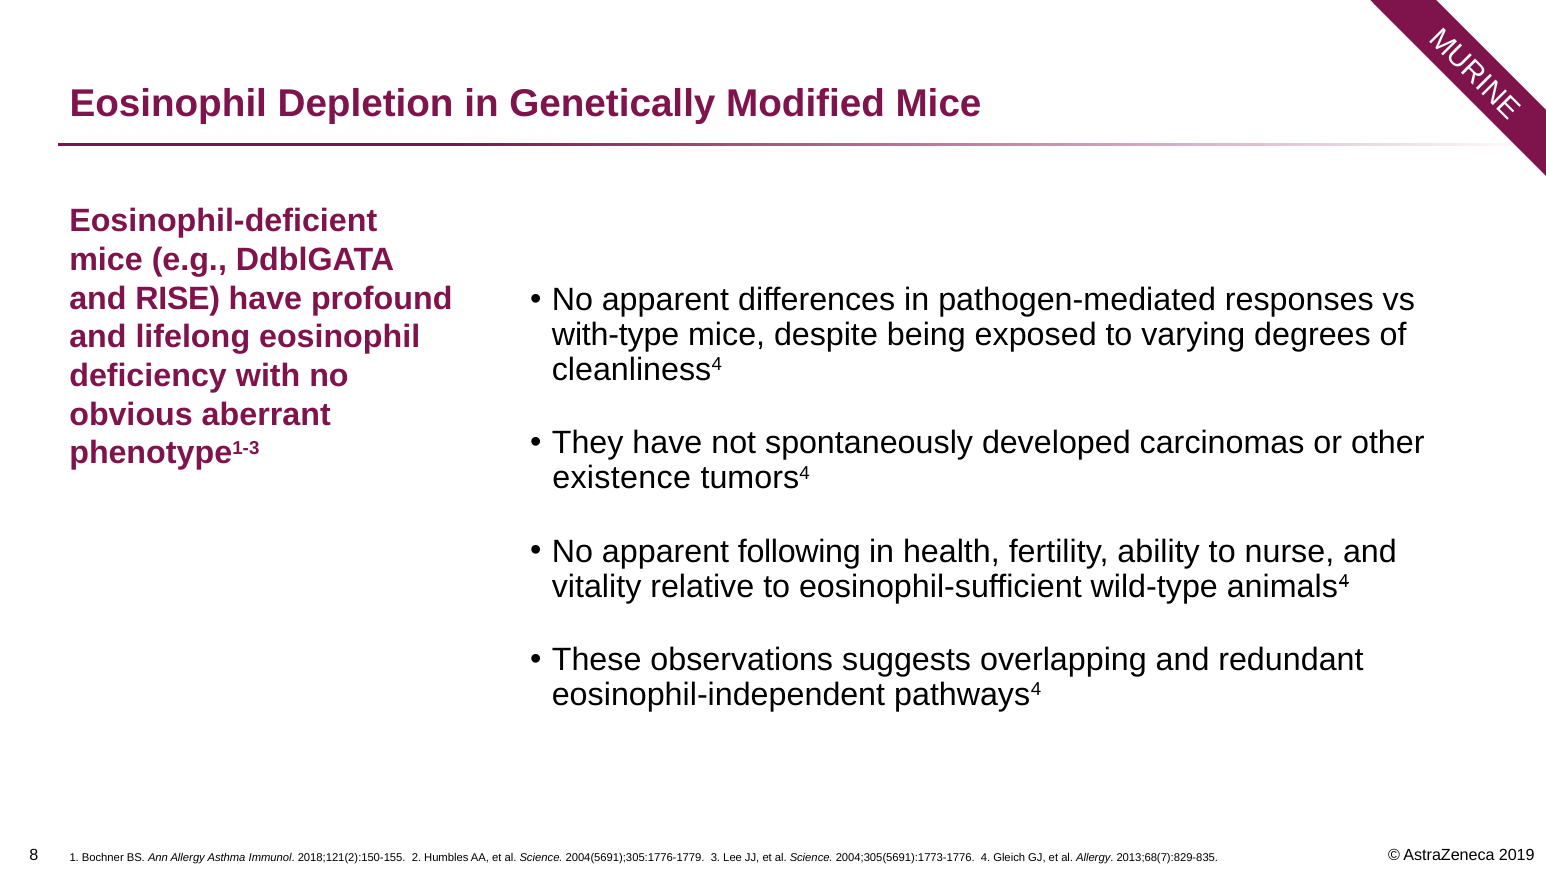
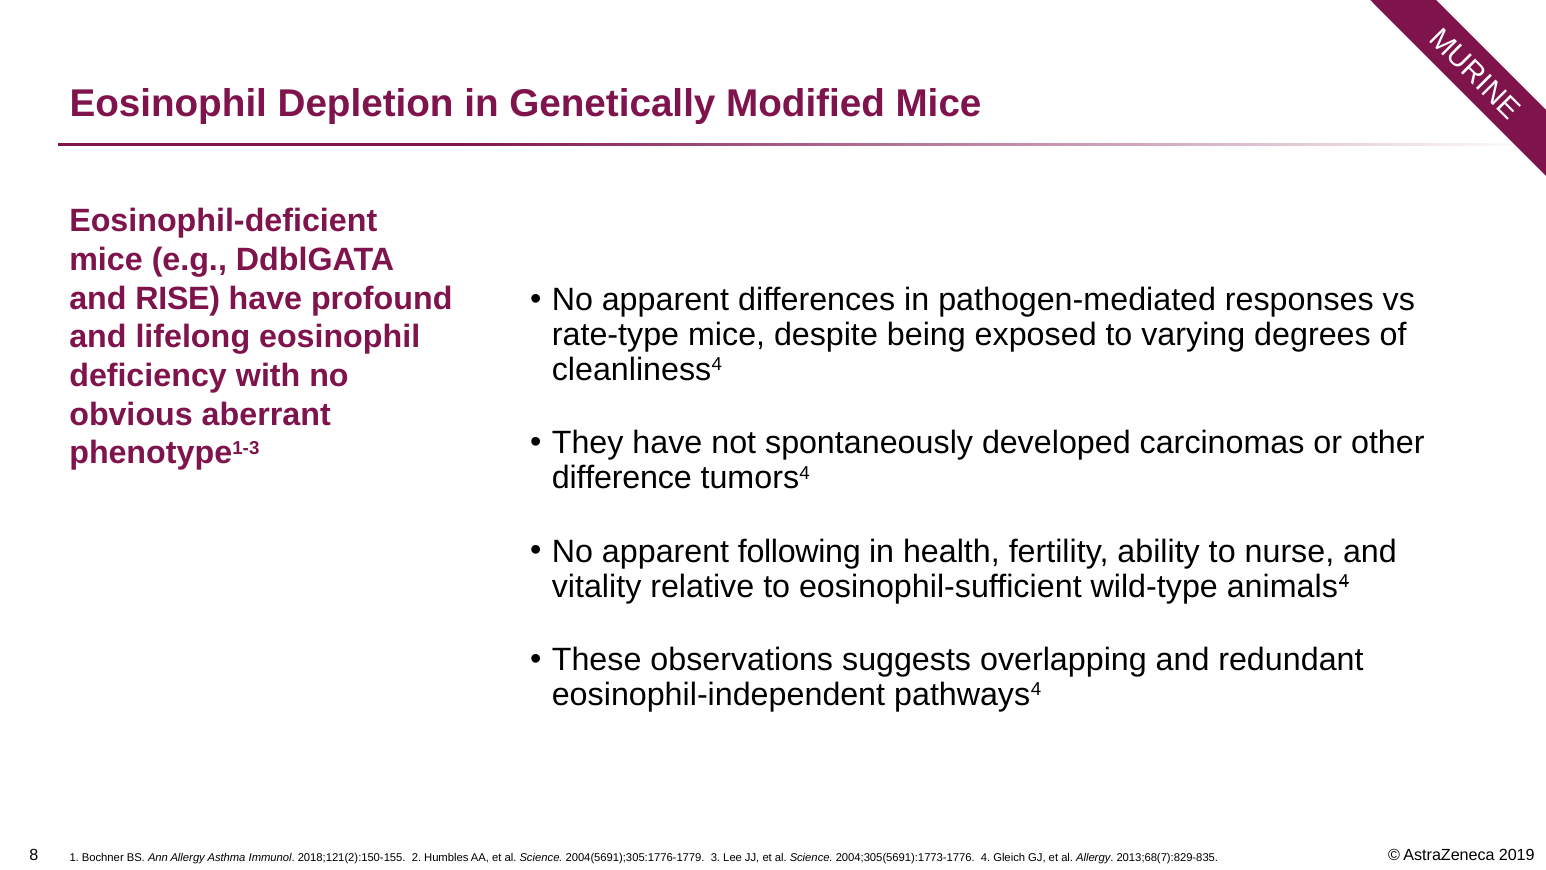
with-type: with-type -> rate-type (616, 335)
existence: existence -> difference (622, 478)
